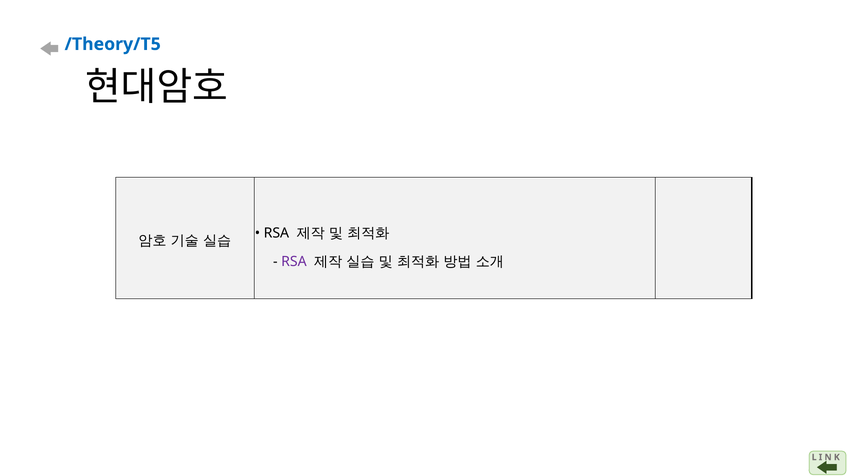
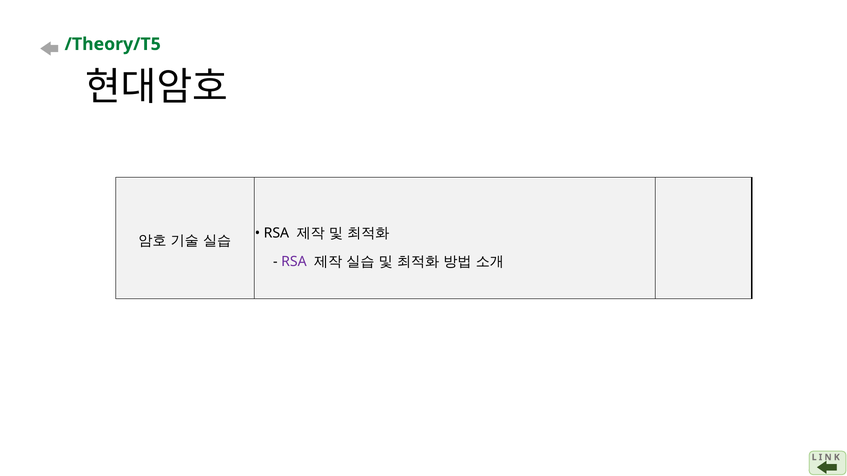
/Theory/T5 colour: blue -> green (113, 44)
